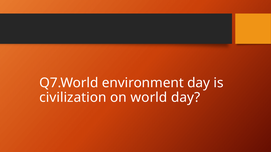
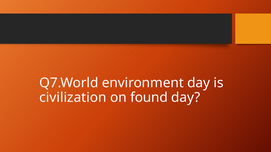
world: world -> found (149, 98)
